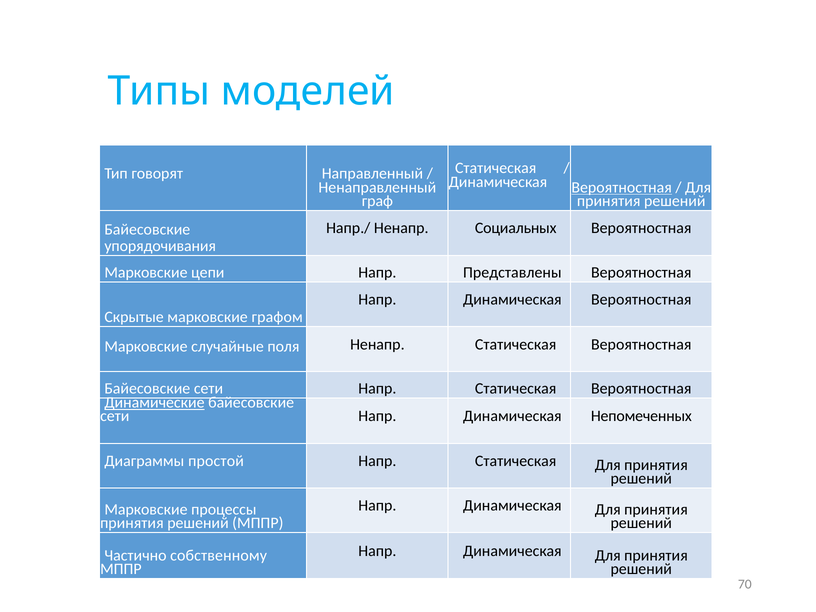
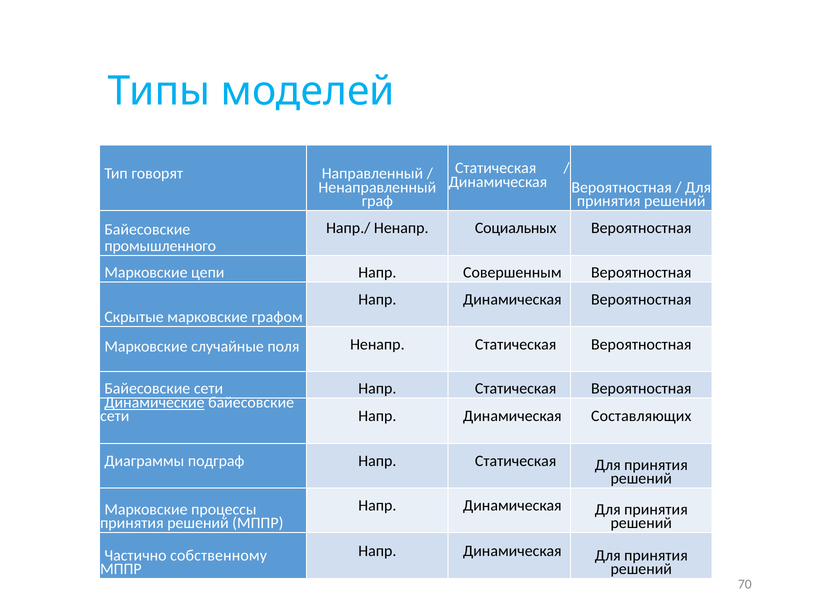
Вероятностная underline: present -> none (622, 187)
упорядочивания: упорядочивания -> промышленного (160, 246)
Представлены: Представлены -> Совершенным (512, 272)
Непомеченных: Непомеченных -> Составляющих (641, 416)
простой: простой -> подграф (216, 461)
